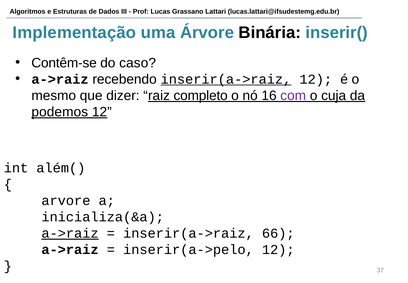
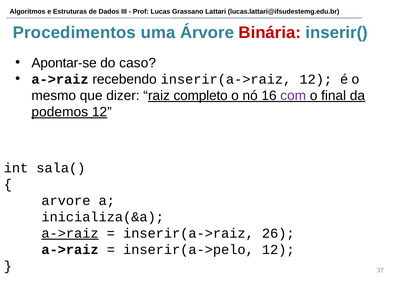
Implementação: Implementação -> Procedimentos (74, 33)
Binária colour: black -> red (270, 33)
Contêm-se: Contêm-se -> Apontar-se (64, 63)
inserir(a->raiz underline: present -> none (226, 79)
cuja: cuja -> final (334, 95)
além(: além( -> sala( (61, 168)
66: 66 -> 26 (278, 233)
